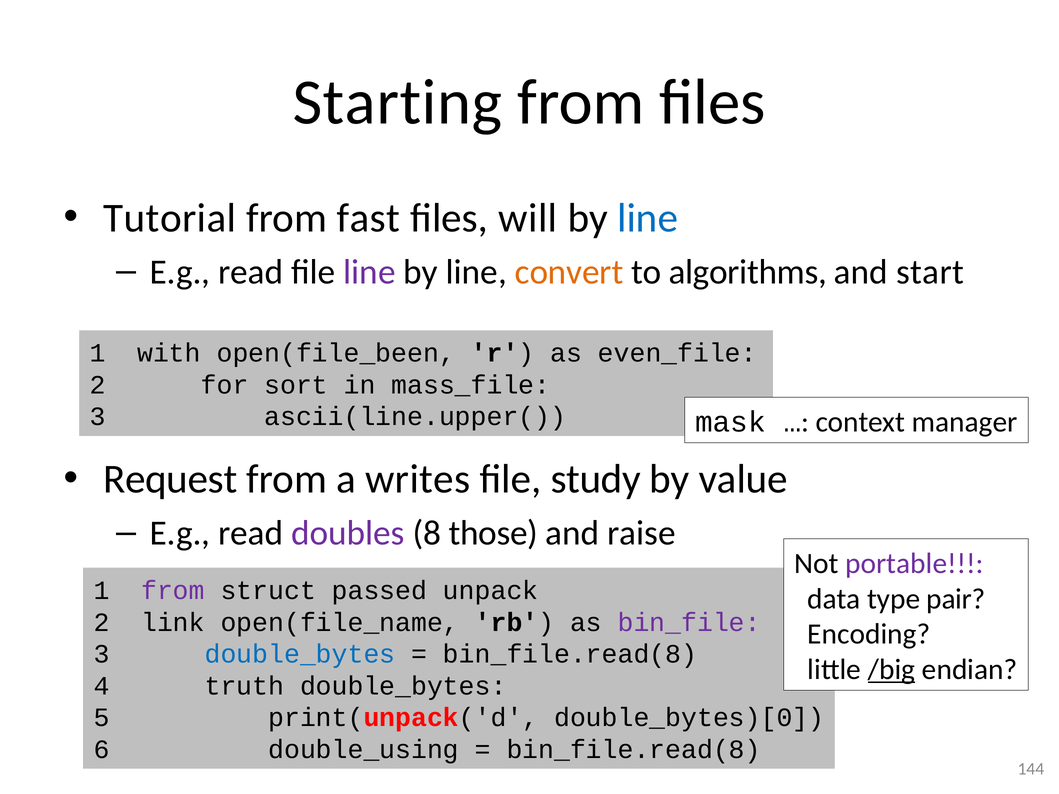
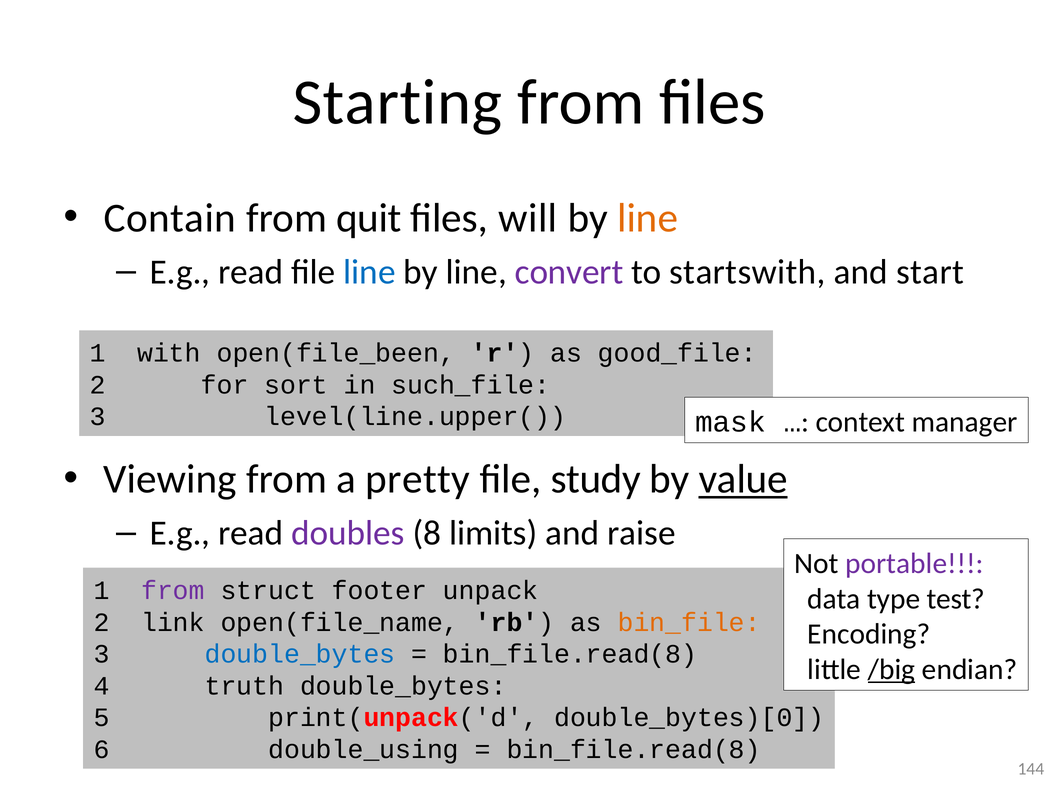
Tutorial: Tutorial -> Contain (170, 218)
fast: fast -> quit (369, 218)
line colour: blue -> orange (648, 218)
line colour: purple -> blue (369, 272)
convert colour: orange -> purple (569, 272)
algorithms: algorithms -> startswith (747, 272)
even_file: even_file -> good_file (677, 353)
mass_file: mass_file -> such_file (471, 385)
ascii(line.upper(: ascii(line.upper( -> level(line.upper( (415, 417)
Request: Request -> Viewing (170, 480)
writes: writes -> pretty (418, 480)
value underline: none -> present (743, 480)
those: those -> limits (493, 533)
passed: passed -> footer (379, 591)
pair: pair -> test (956, 599)
bin_file colour: purple -> orange (689, 623)
